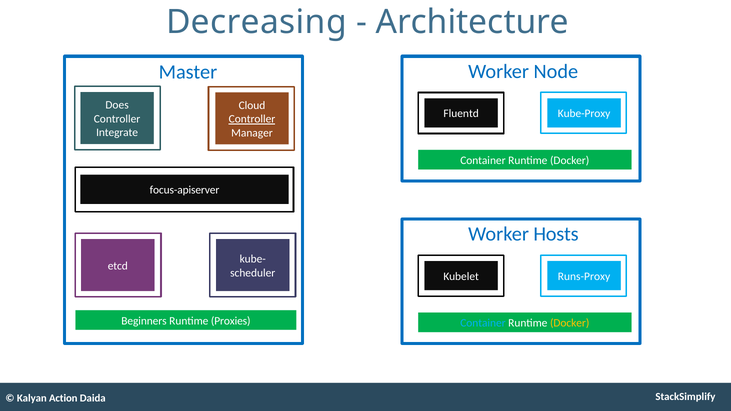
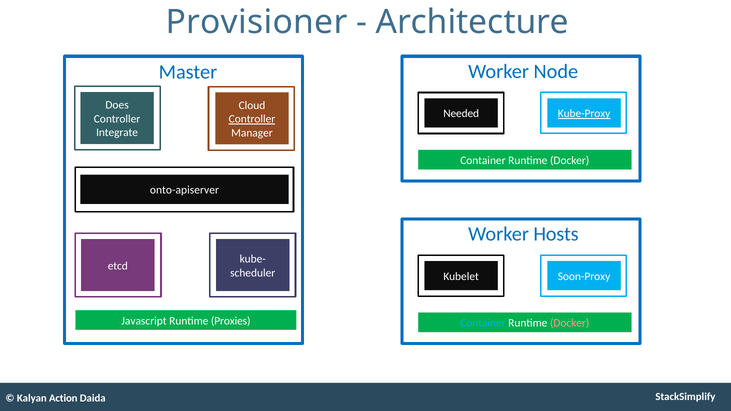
Decreasing: Decreasing -> Provisioner (256, 22)
Fluentd: Fluentd -> Needed (461, 114)
Kube-Proxy underline: none -> present (584, 114)
focus-apiserver: focus-apiserver -> onto-apiserver (184, 190)
Runs-Proxy: Runs-Proxy -> Soon-Proxy (584, 277)
Beginners: Beginners -> Javascript (144, 321)
Docker colour: yellow -> pink (570, 323)
